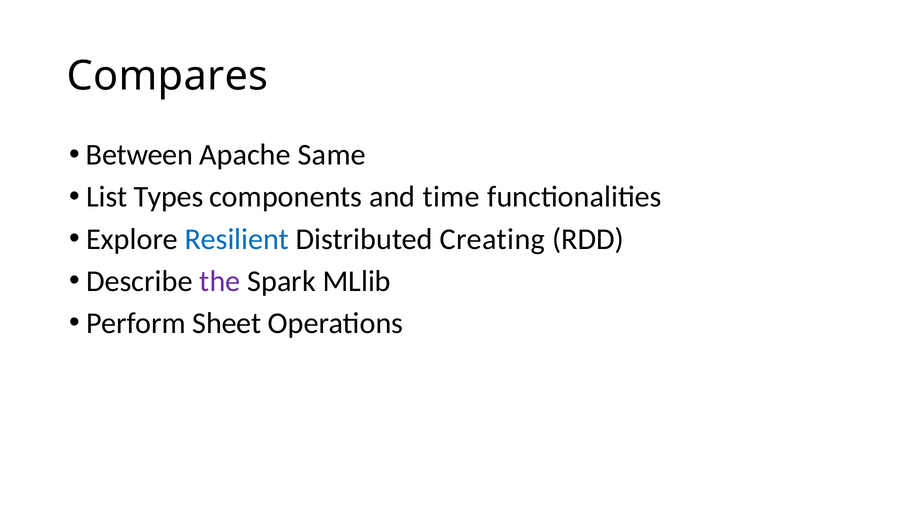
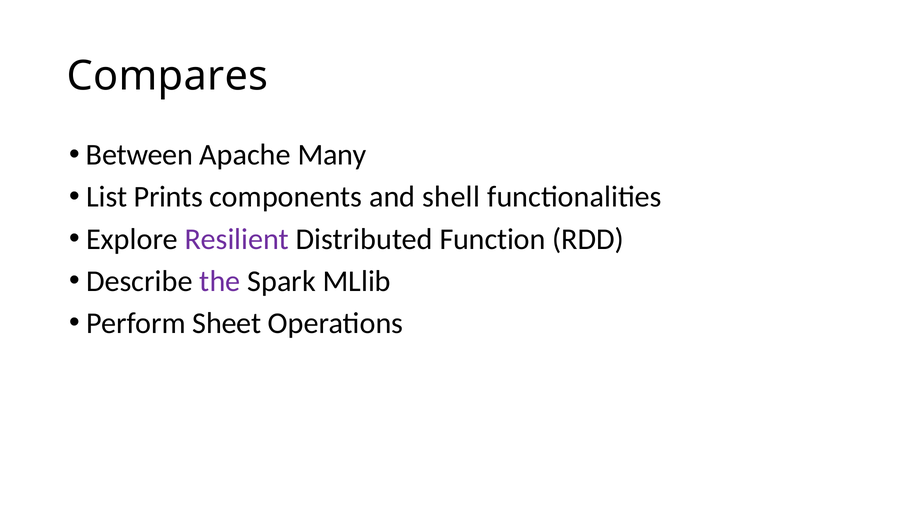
Same: Same -> Many (332, 155)
Types: Types -> Prints (168, 197)
time: time -> shell (451, 197)
Resilient colour: blue -> purple (237, 239)
Creating: Creating -> Function (492, 239)
